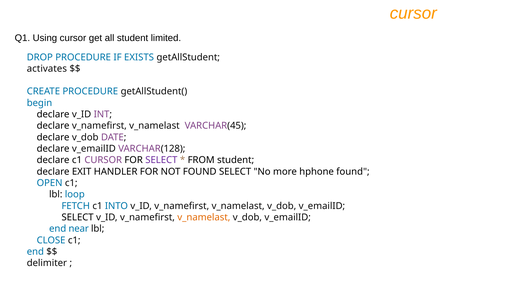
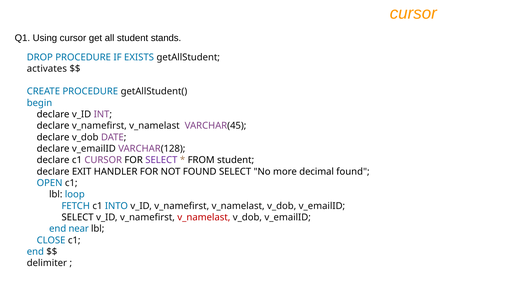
limited: limited -> stands (166, 38)
hphone: hphone -> decimal (317, 172)
v_namelast colour: orange -> red (204, 218)
